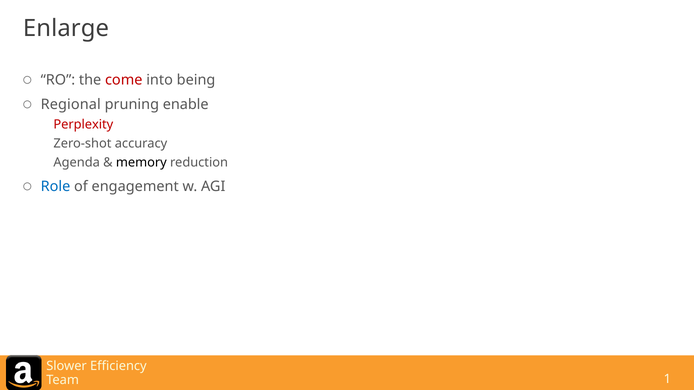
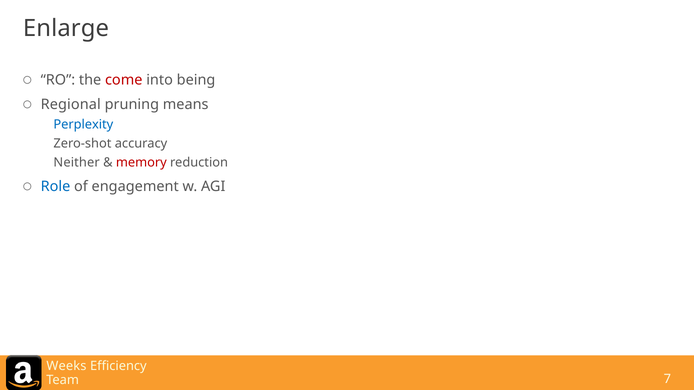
enable: enable -> means (186, 105)
Perplexity colour: red -> blue (83, 125)
Agenda: Agenda -> Neither (77, 163)
memory colour: black -> red (141, 163)
Slower: Slower -> Weeks (66, 367)
1: 1 -> 7 (667, 380)
